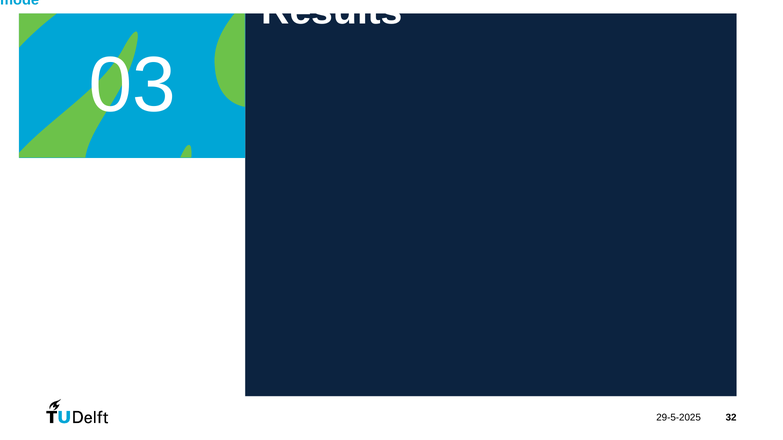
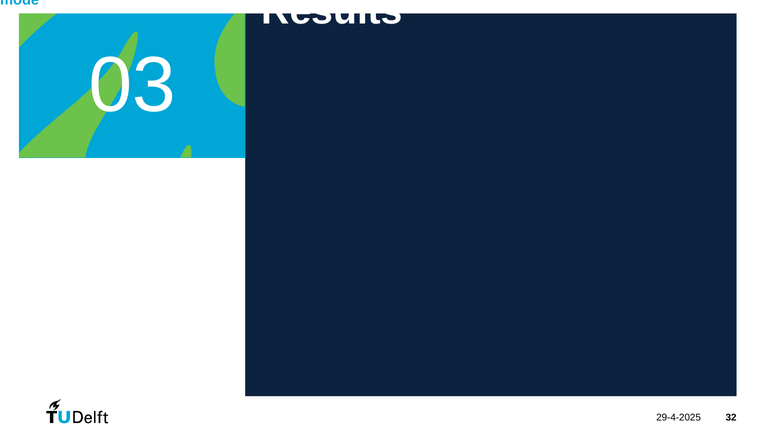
29-5-2025: 29-5-2025 -> 29-4-2025 (679, 418)
